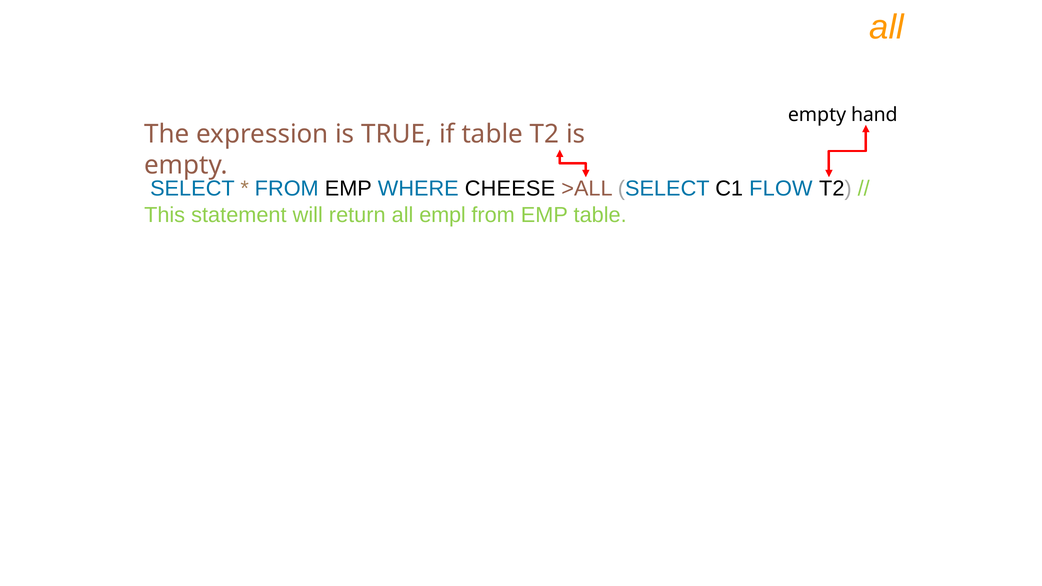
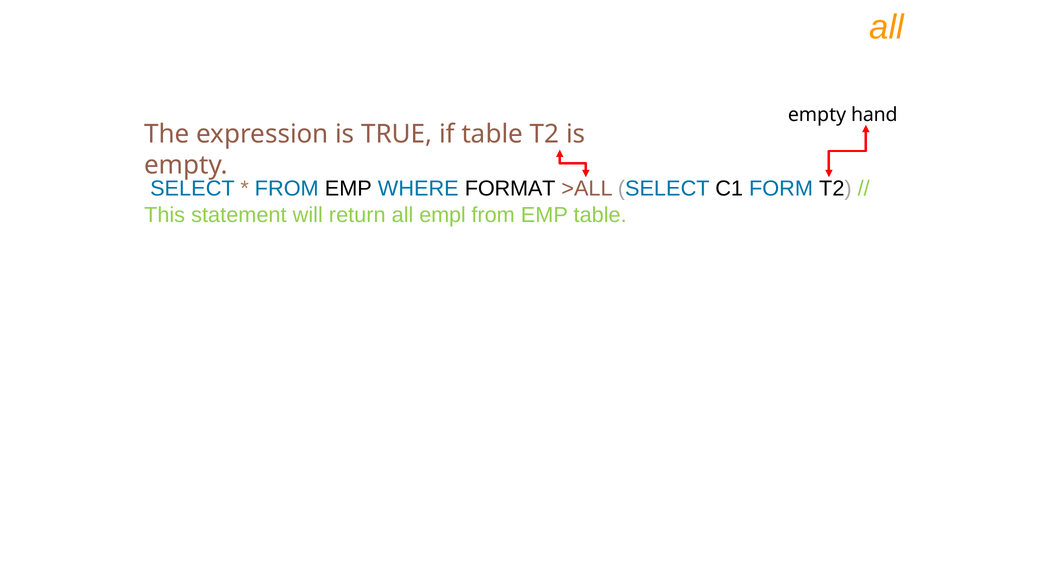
CHEESE: CHEESE -> FORMAT (510, 189)
FLOW: FLOW -> FORM (781, 189)
